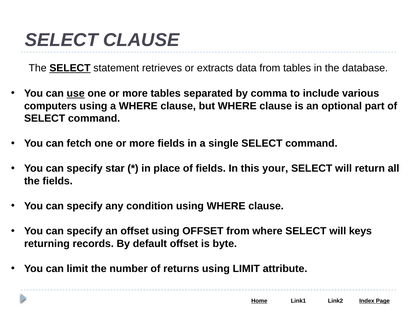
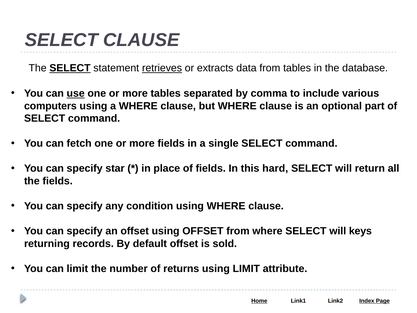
retrieves underline: none -> present (162, 68)
your: your -> hard (275, 168)
byte: byte -> sold (225, 243)
